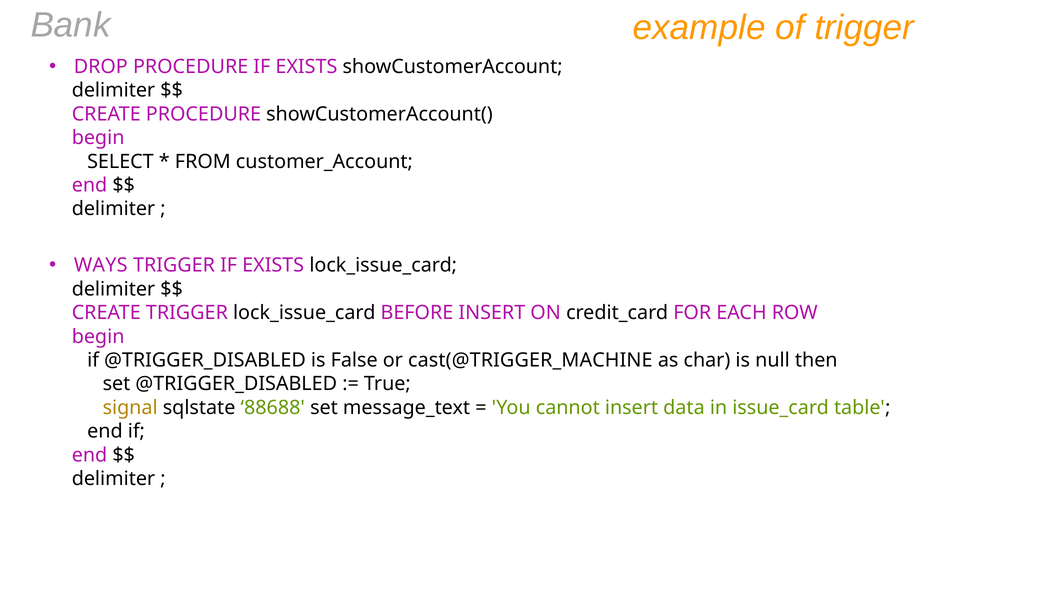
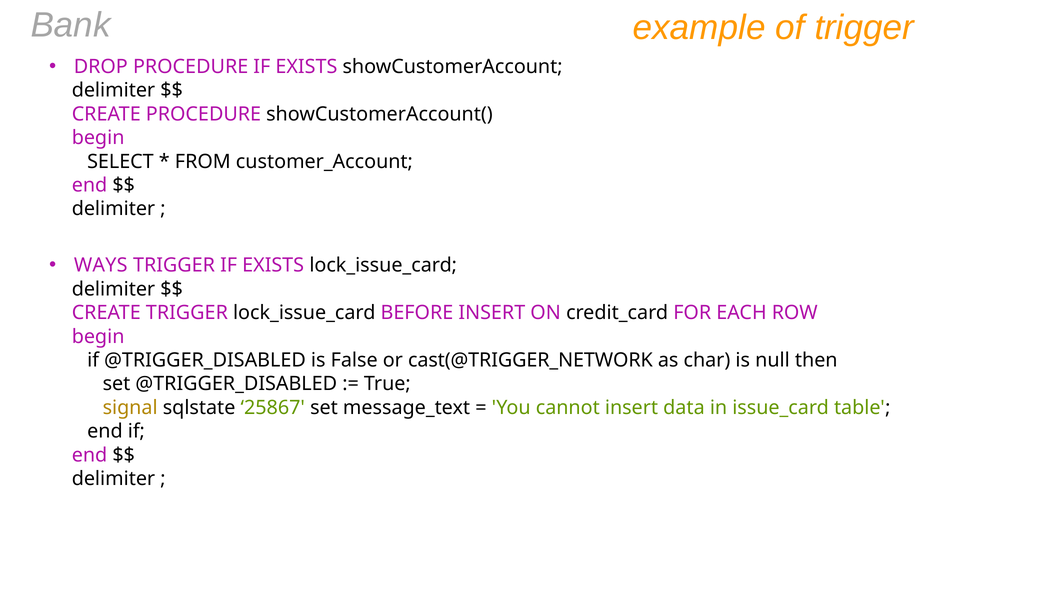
cast(@TRIGGER_MACHINE: cast(@TRIGGER_MACHINE -> cast(@TRIGGER_NETWORK (530, 360)
88688: 88688 -> 25867 (273, 408)
